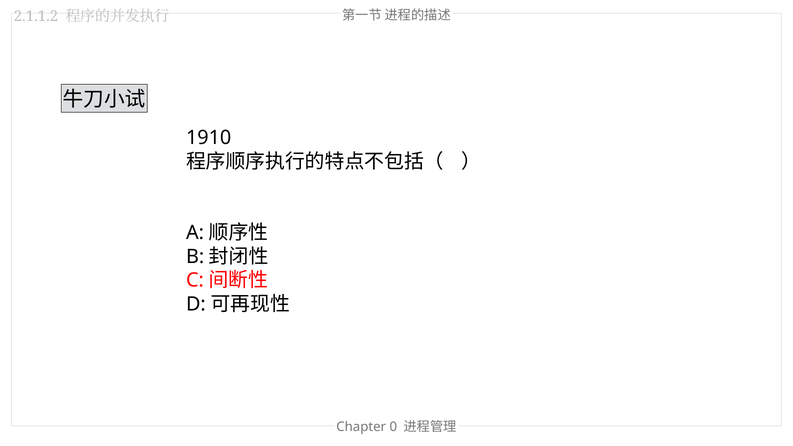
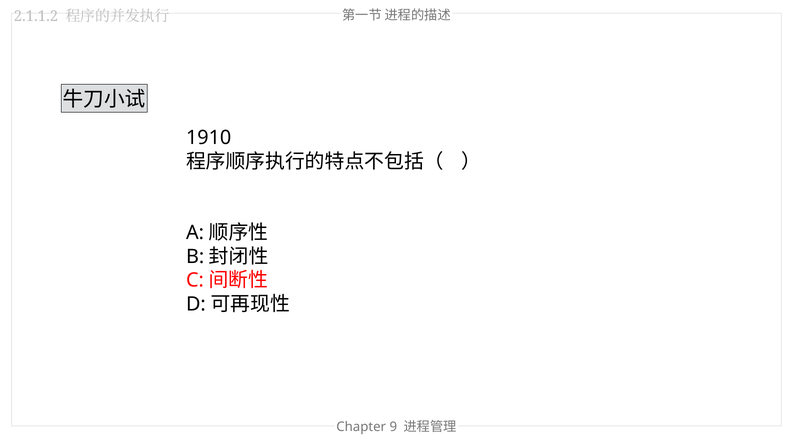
0: 0 -> 9 (393, 427)
